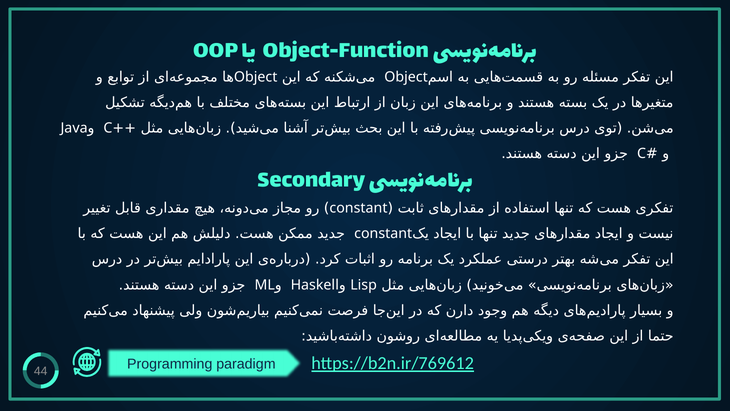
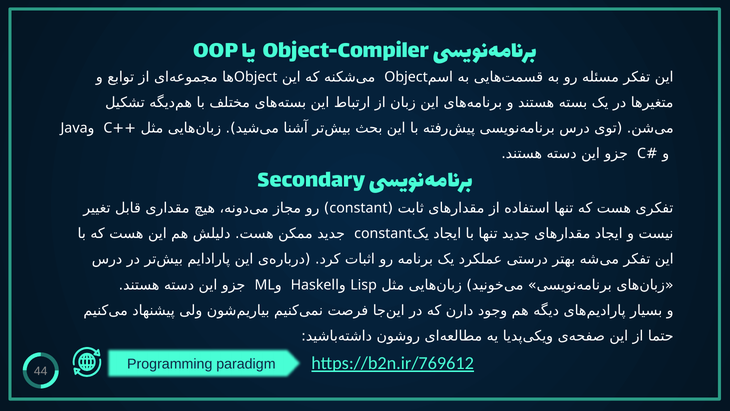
Object-Function: Object-Function -> Object-Compiler (346, 49)
